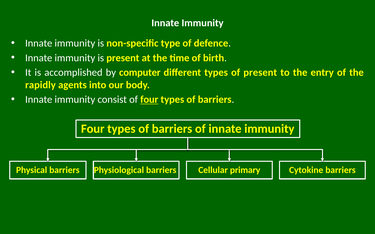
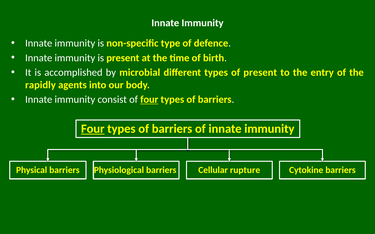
computer: computer -> microbial (140, 73)
Four underline: none -> present (93, 129)
primary: primary -> rupture (245, 170)
